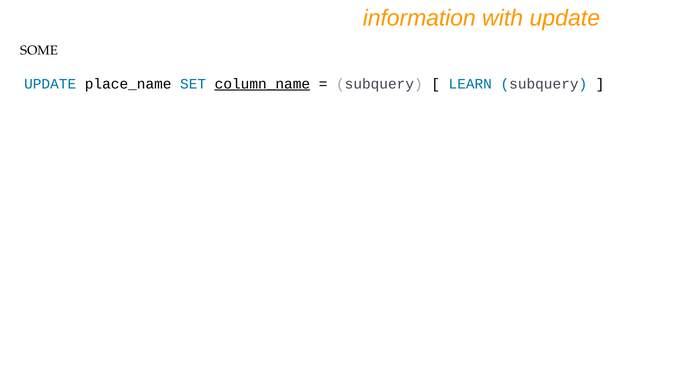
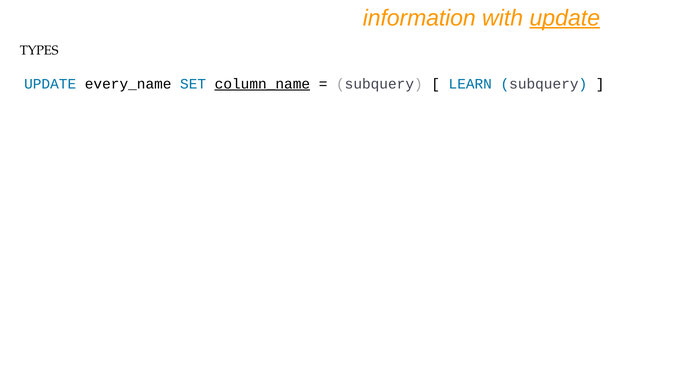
update underline: none -> present (565, 18)
SOME: SOME -> TYPES (39, 51)
place_name: place_name -> every_name (128, 84)
